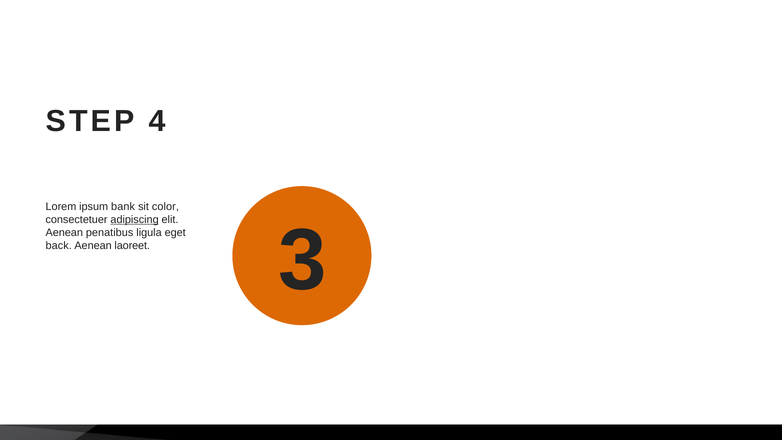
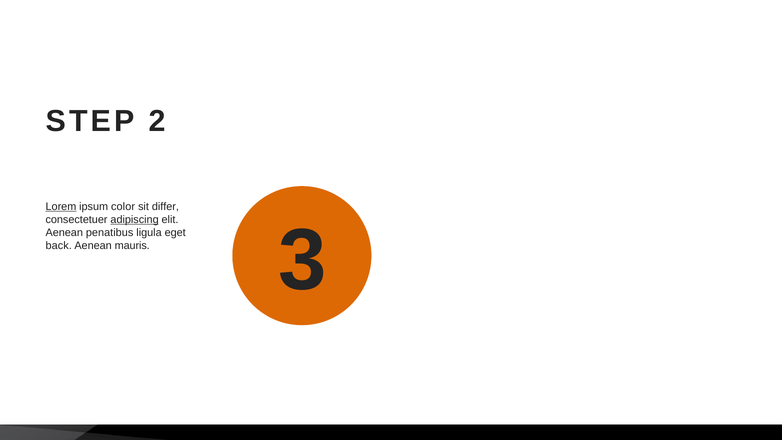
4: 4 -> 2 (157, 121)
Lorem underline: none -> present (61, 207)
bank: bank -> color (123, 207)
color: color -> differ (165, 207)
laoreet: laoreet -> mauris (132, 246)
